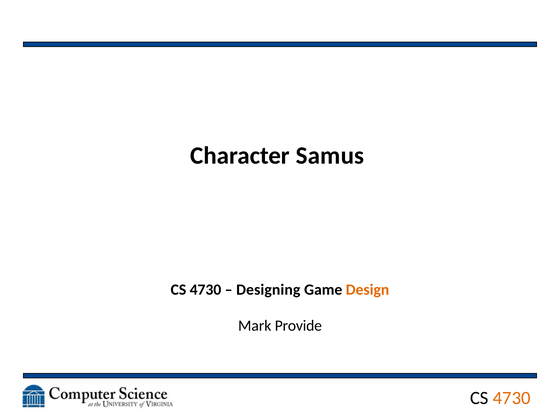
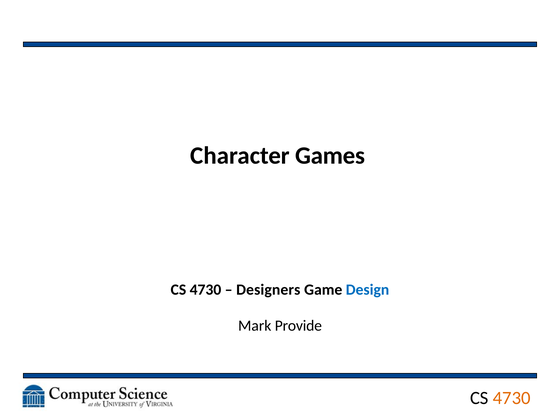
Samus: Samus -> Games (330, 156)
Designing: Designing -> Designers (268, 290)
Design colour: orange -> blue (368, 290)
